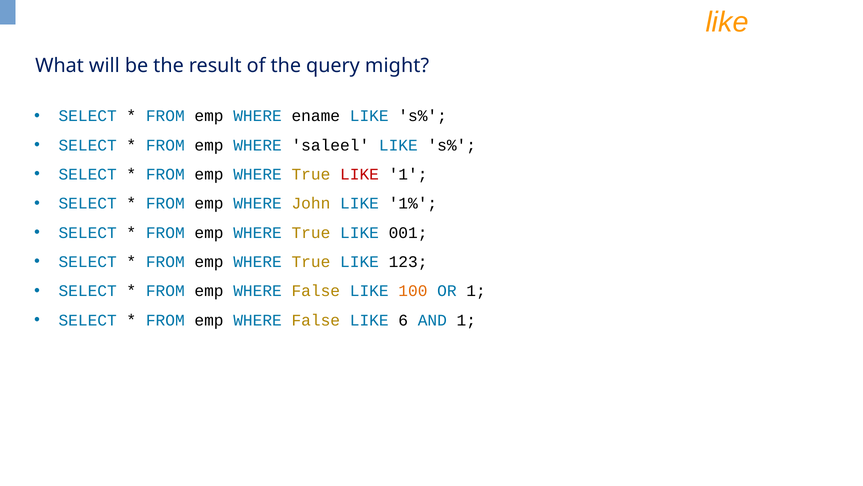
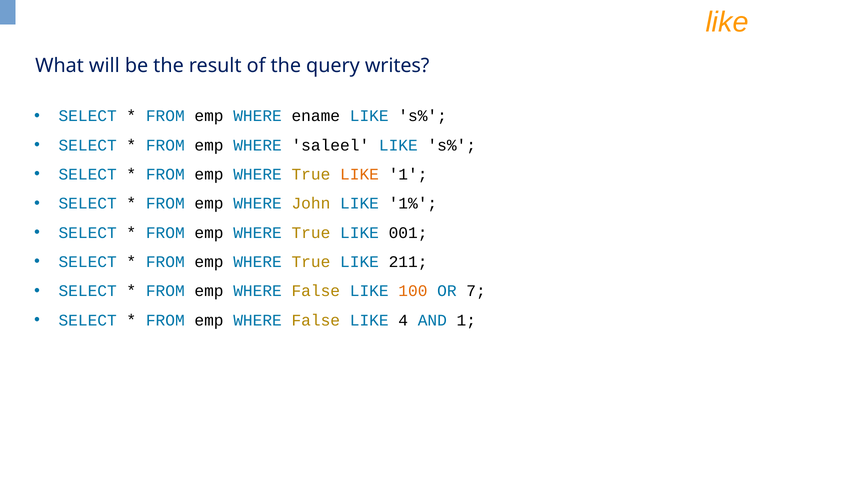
might: might -> writes (397, 65)
LIKE colour: red -> orange (360, 174)
123: 123 -> 211 (408, 262)
OR 1: 1 -> 7 (476, 291)
6: 6 -> 4 (403, 320)
